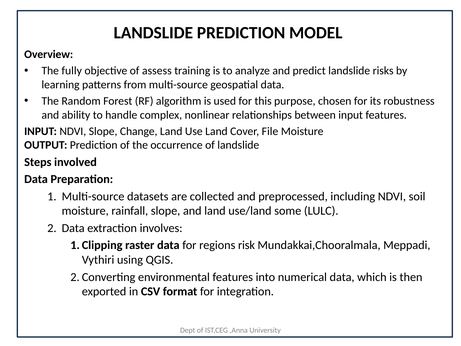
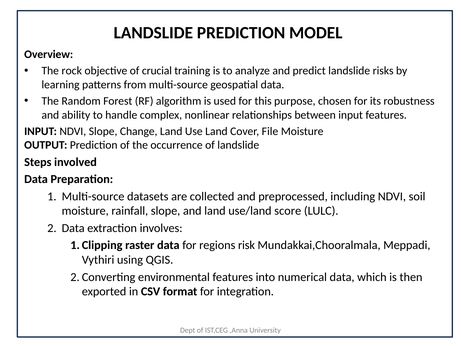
fully: fully -> rock (72, 71)
assess: assess -> crucial (157, 71)
some: some -> score (288, 211)
